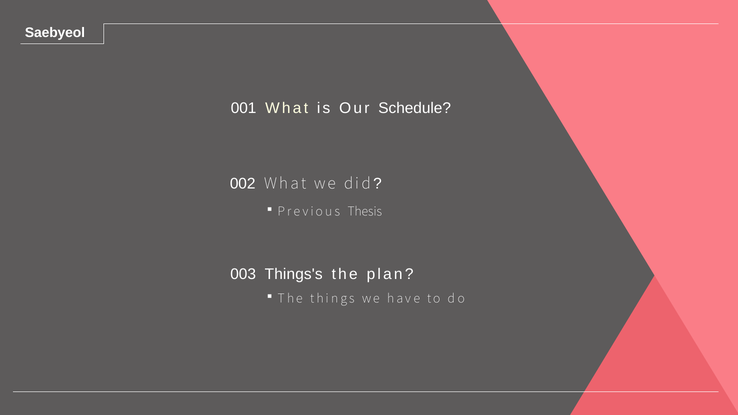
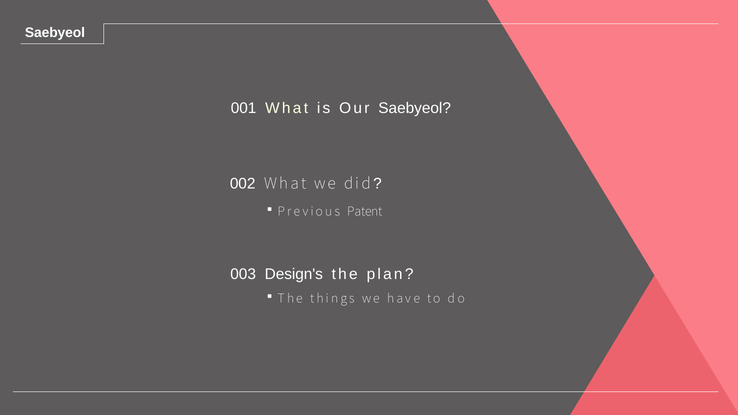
Our Schedule: Schedule -> Saebyeol (415, 108)
Thesis: Thesis -> Patent (365, 212)
Things's: Things's -> Design's (294, 274)
